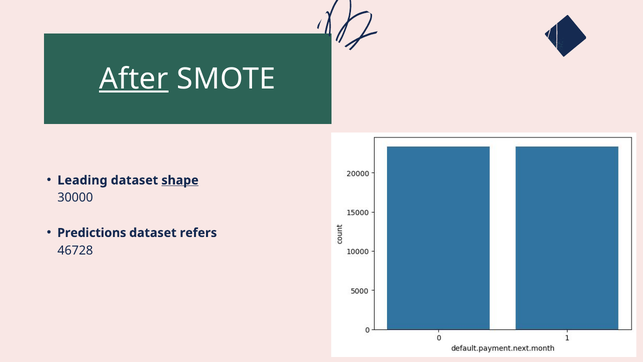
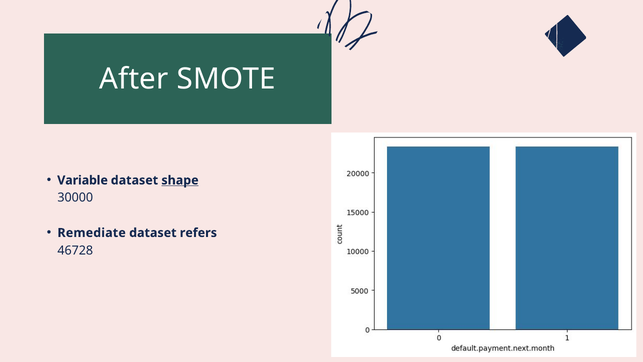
After underline: present -> none (134, 79)
Leading: Leading -> Variable (83, 180)
Predictions: Predictions -> Remediate (92, 233)
